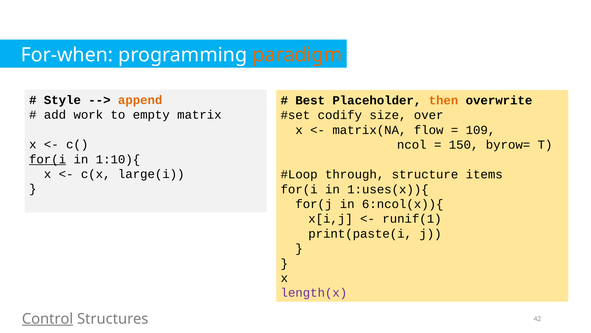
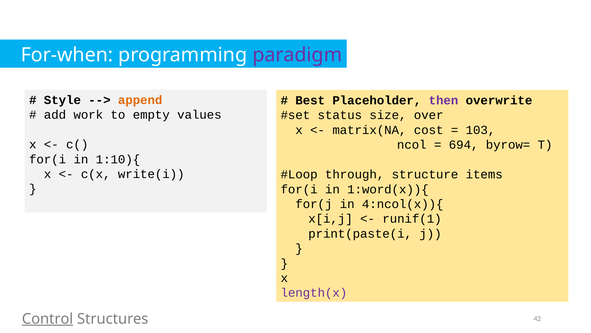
paradigm colour: orange -> purple (297, 55)
then colour: orange -> purple (443, 100)
matrix: matrix -> values (199, 115)
codify: codify -> status (340, 115)
flow: flow -> cost (429, 130)
109: 109 -> 103 (480, 130)
150: 150 -> 694 (464, 145)
for(i underline: present -> none (48, 159)
large(i: large(i -> write(i (151, 174)
1:uses(x)){: 1:uses(x)){ -> 1:word(x)){ (388, 189)
6:ncol(x)){: 6:ncol(x)){ -> 4:ncol(x)){ (403, 204)
